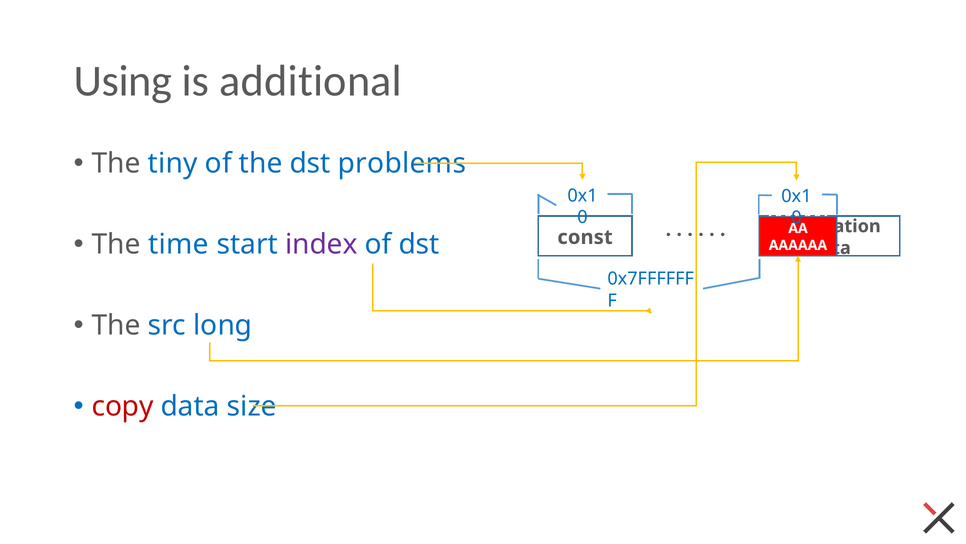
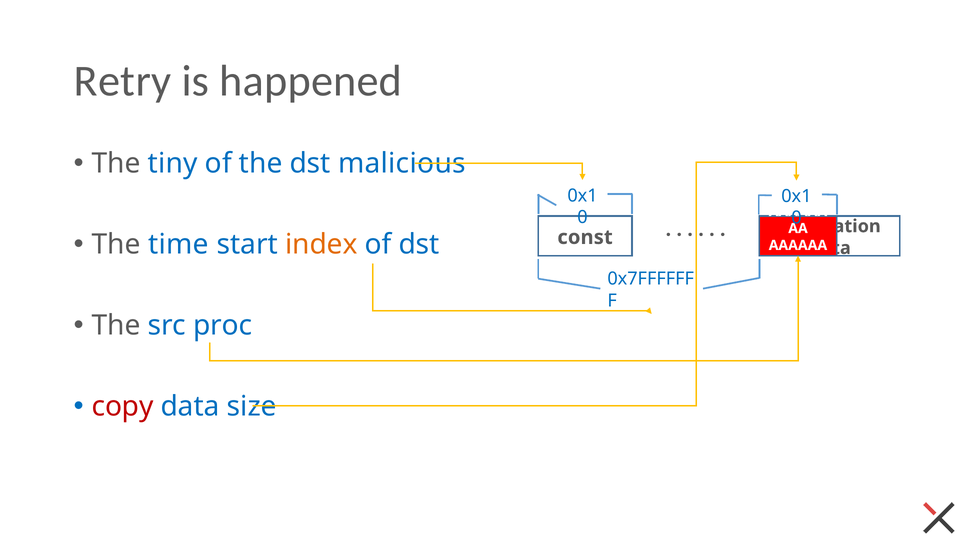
Using: Using -> Retry (123, 81)
additional: additional -> happened (311, 81)
problems: problems -> malicious (402, 163)
index colour: purple -> orange (321, 244)
long: long -> proc (223, 325)
